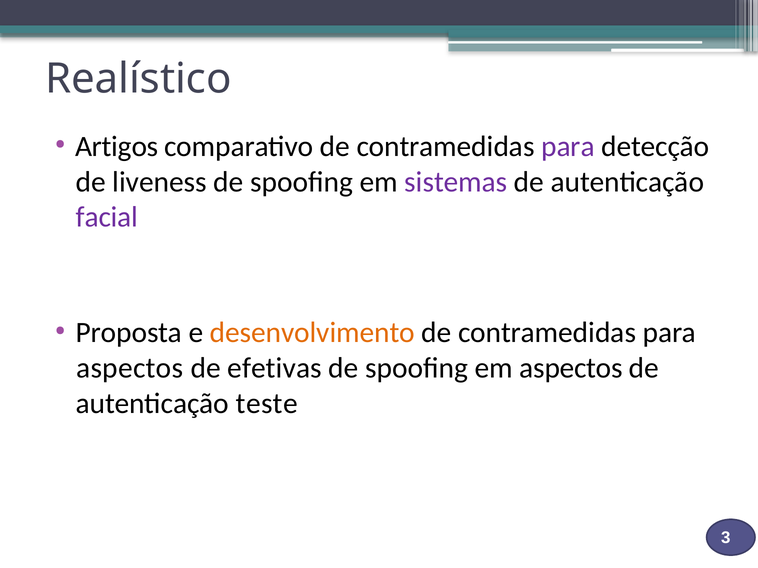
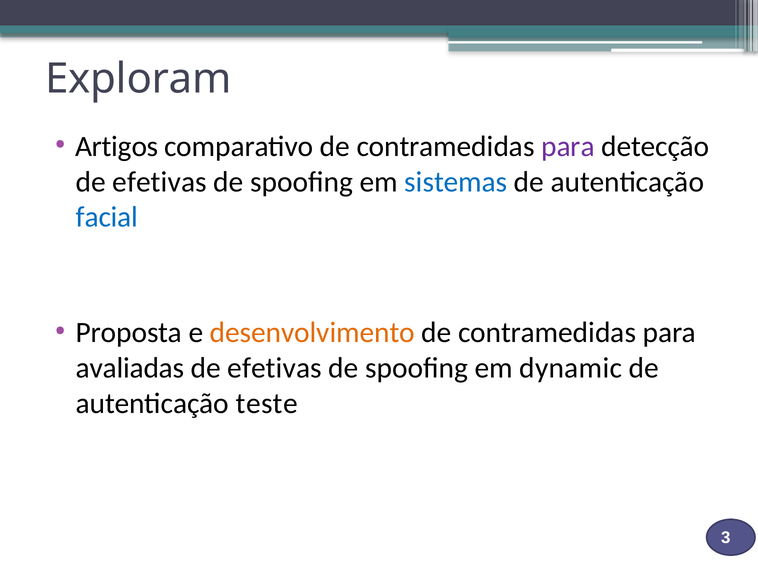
Realístico: Realístico -> Exploram (138, 79)
liveness: liveness -> efetivas (160, 182)
sistemas colour: purple -> blue (456, 182)
facial colour: purple -> blue (107, 217)
aspectos: aspectos -> avaliadas (130, 368)
em aspectos: aspectos -> dynamic (571, 368)
